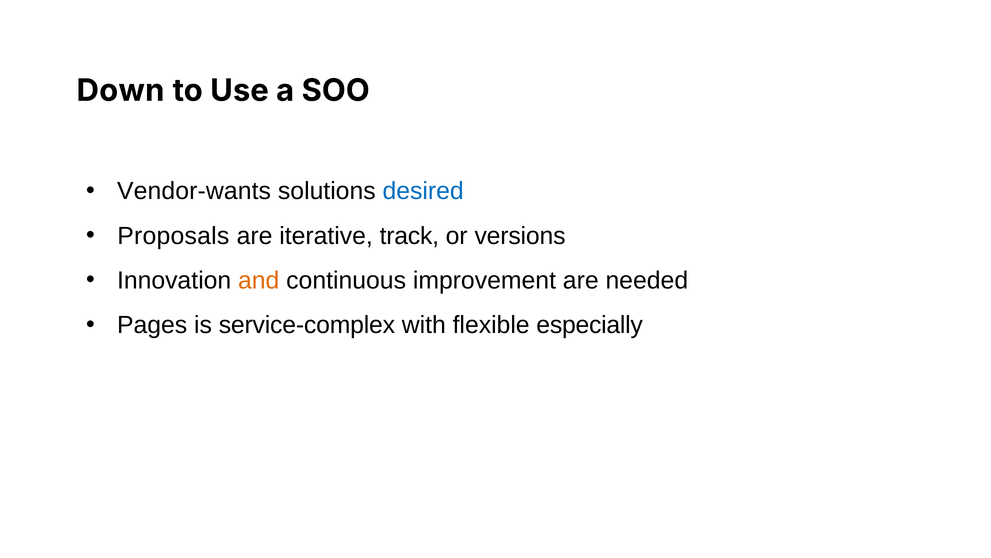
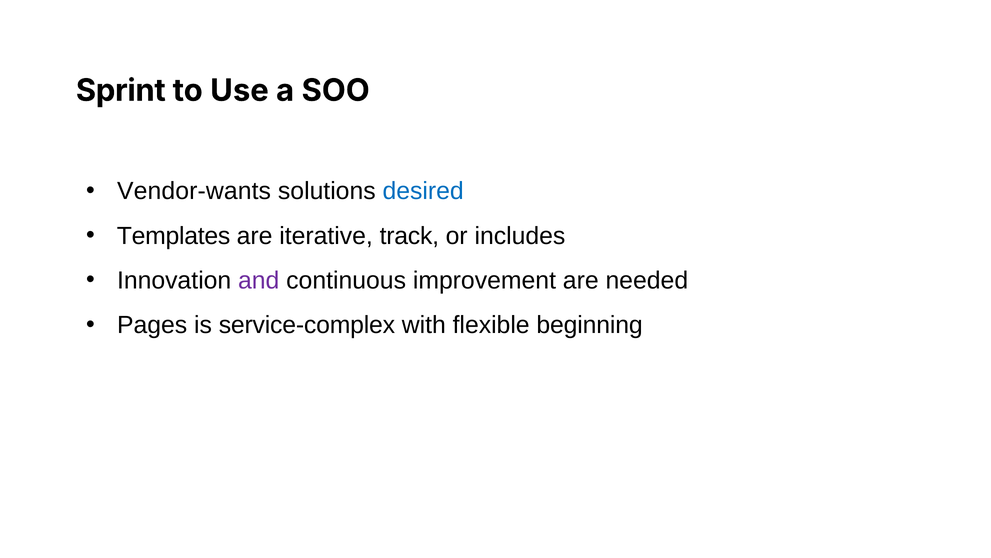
Down: Down -> Sprint (121, 91)
Proposals: Proposals -> Templates (174, 236)
versions: versions -> includes (520, 236)
and colour: orange -> purple (259, 280)
especially: especially -> beginning (590, 325)
